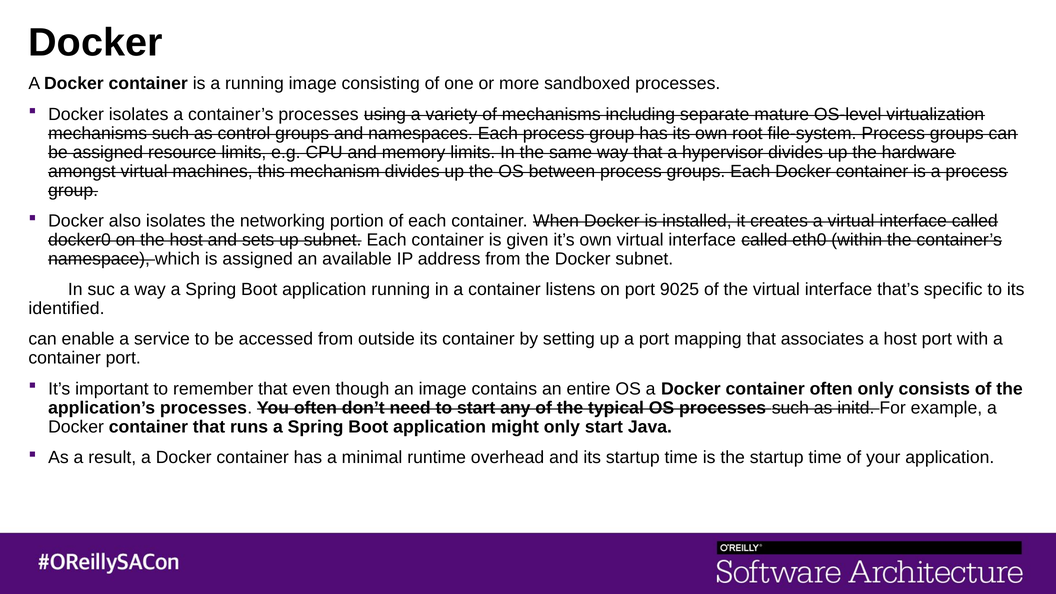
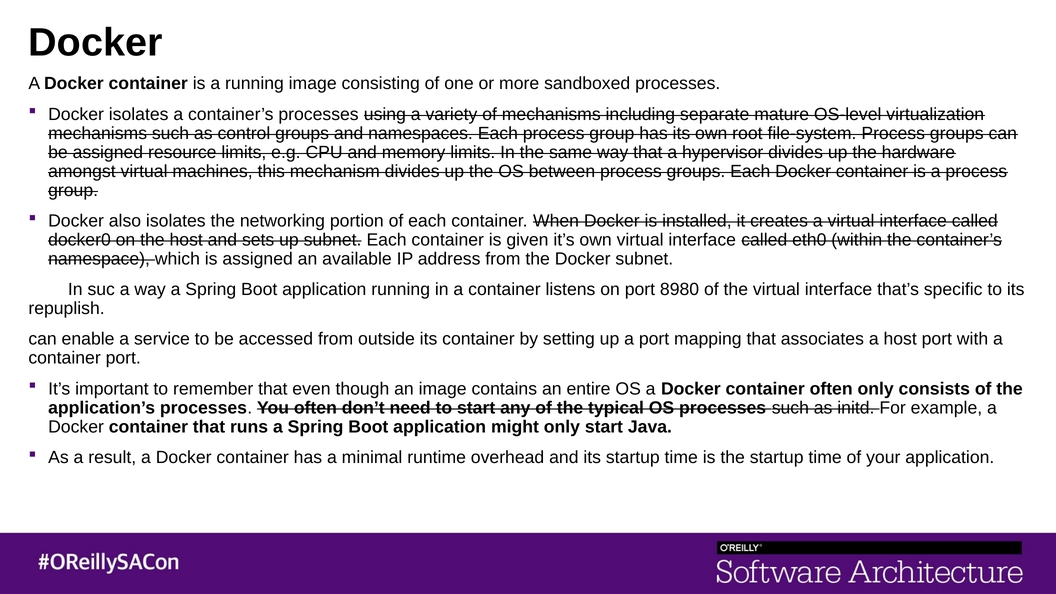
9025: 9025 -> 8980 (680, 290)
identified: identified -> repuplish (67, 309)
